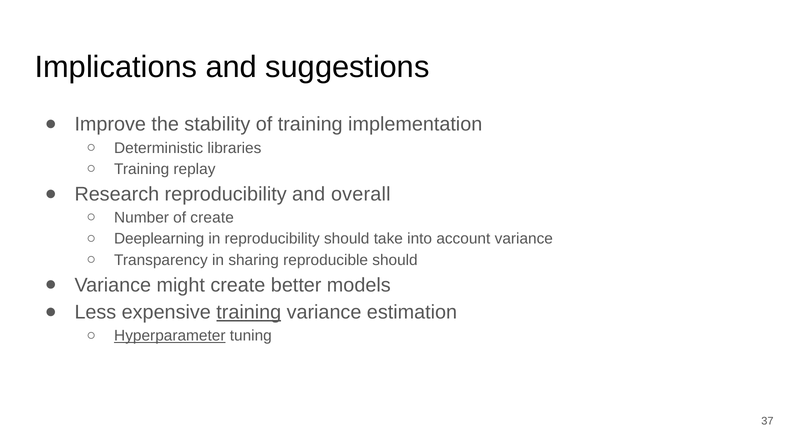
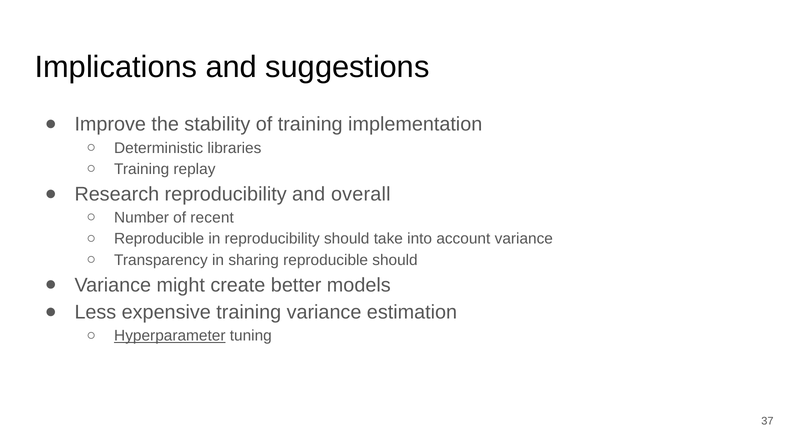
of create: create -> recent (212, 218)
Deeplearning: Deeplearning -> Reproducible (159, 239)
training underline: present -> none (249, 313)
